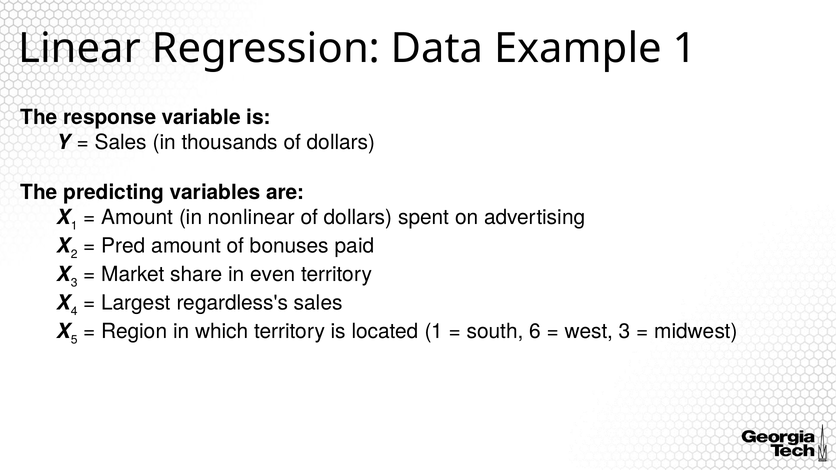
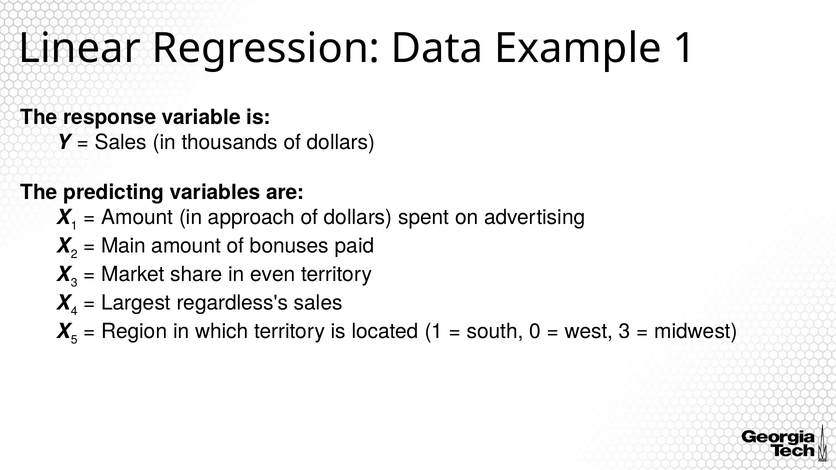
nonlinear: nonlinear -> approach (251, 218)
Pred: Pred -> Main (124, 246)
6: 6 -> 0 (535, 332)
